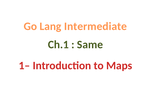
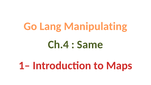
Intermediate: Intermediate -> Manipulating (96, 26)
Ch.1: Ch.1 -> Ch.4 (58, 45)
